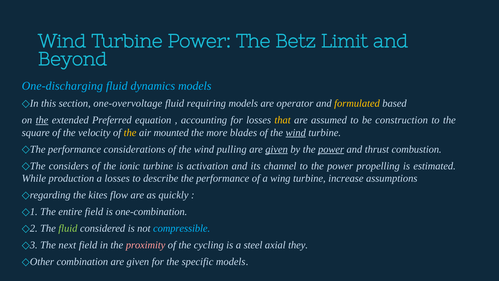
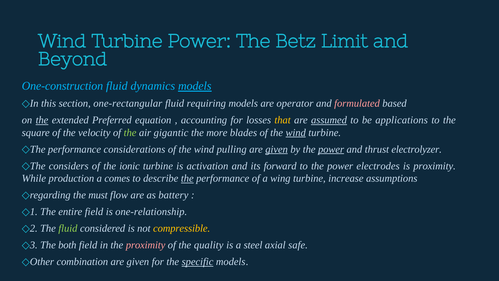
One-discharging: One-discharging -> One-construction (62, 86)
models underline: none -> present (195, 86)
one-overvoltage: one-overvoltage -> one-rectangular (128, 103)
formulated colour: yellow -> pink (357, 103)
assumed underline: none -> present (329, 120)
construction: construction -> applications (402, 120)
the colour: yellow -> light green (130, 132)
mounted: mounted -> gigantic (171, 132)
combustion: combustion -> electrolyzer (417, 149)
channel: channel -> forward (280, 166)
propelling: propelling -> electrodes (378, 166)
is estimated: estimated -> proximity (435, 166)
a losses: losses -> comes (117, 178)
the underline: none -> present (187, 178)
kites: kites -> must (98, 195)
quickly: quickly -> battery (173, 195)
one-combination: one-combination -> one-relationship (151, 212)
compressible colour: light blue -> yellow (182, 228)
next: next -> both (67, 245)
cycling: cycling -> quality (209, 245)
they: they -> safe (298, 245)
specific underline: none -> present (198, 261)
